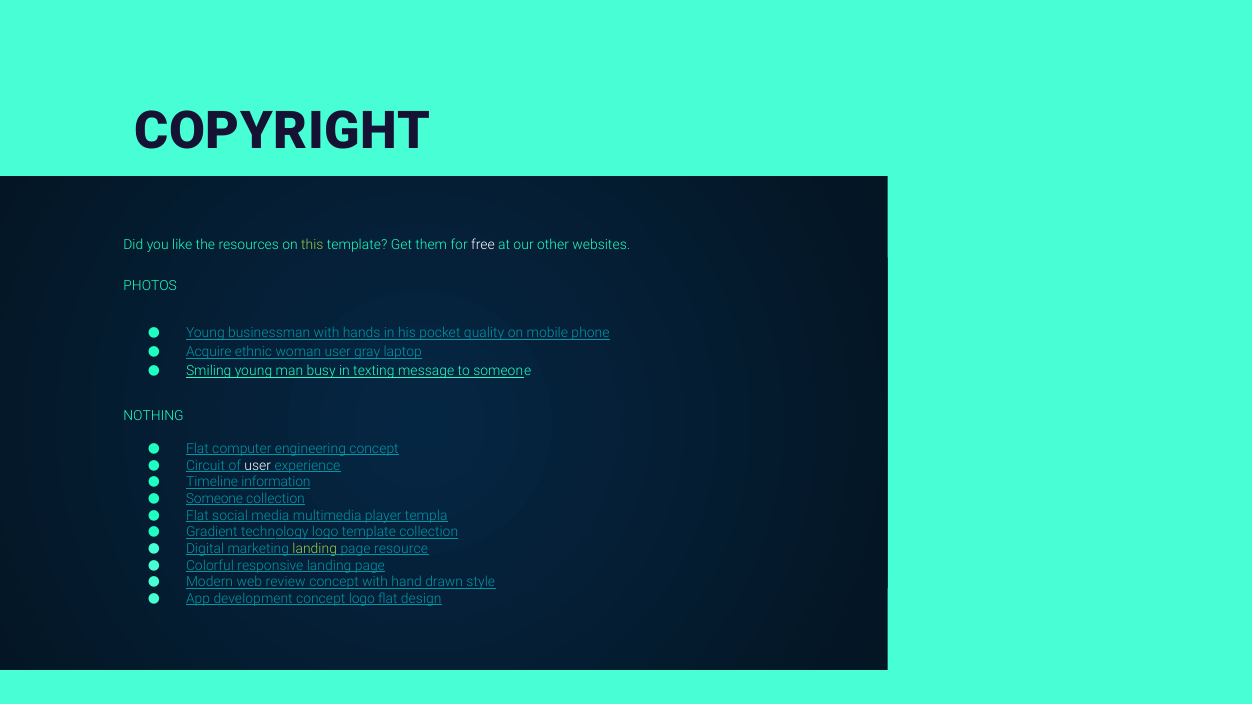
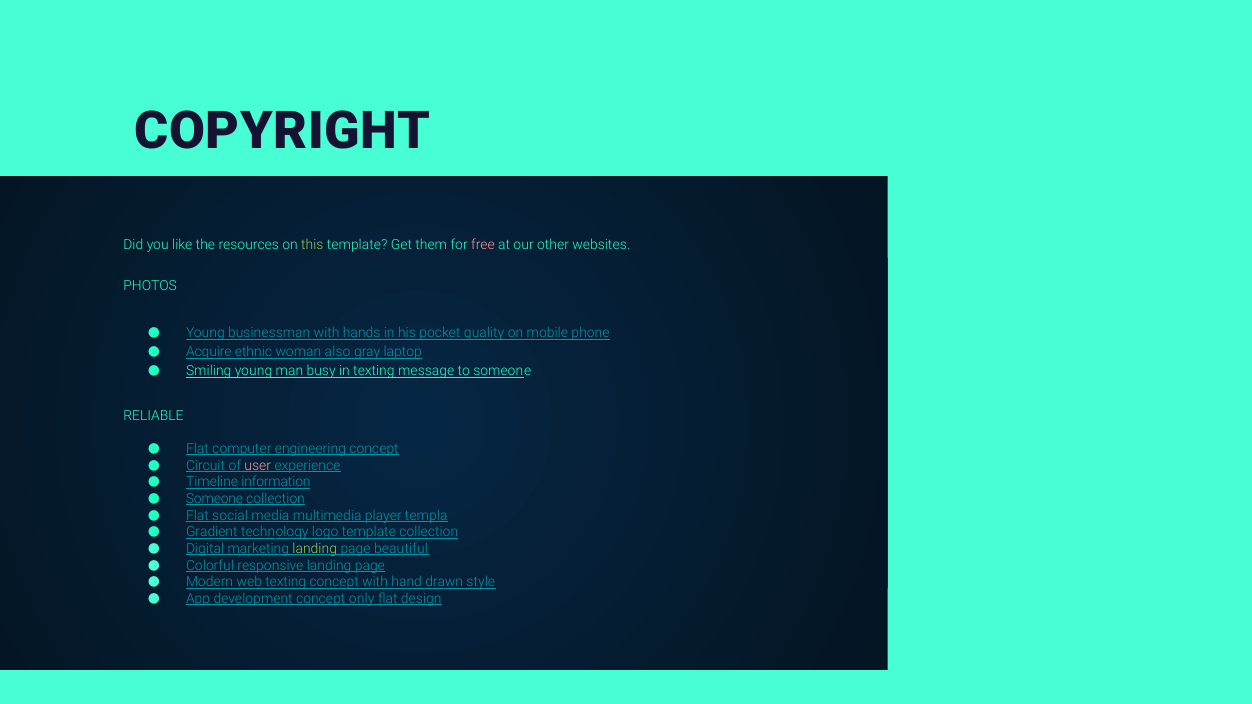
free colour: white -> pink (483, 245)
woman user: user -> also (338, 352)
NOTHING: NOTHING -> RELIABLE (153, 416)
user colour: white -> pink (258, 466)
resource: resource -> beautiful (401, 549)
web review: review -> texting (286, 582)
concept logo: logo -> only (362, 599)
